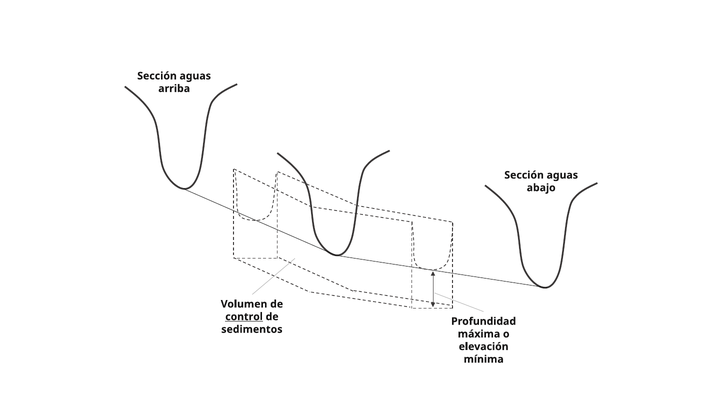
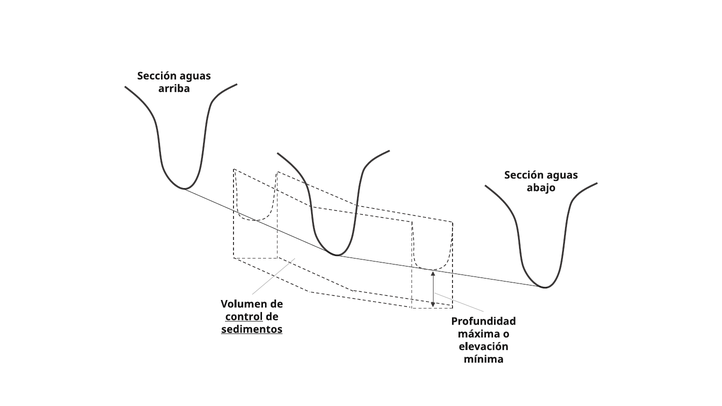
sedimentos underline: none -> present (252, 329)
